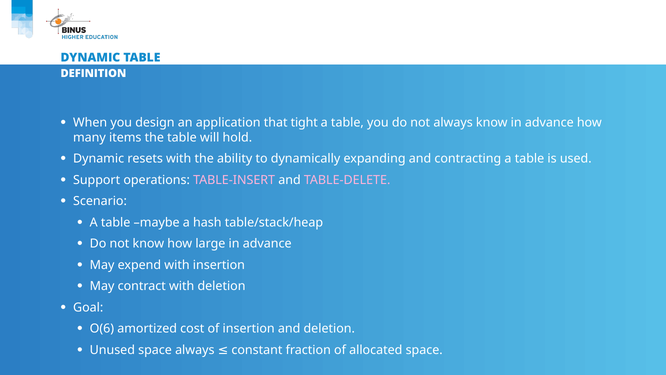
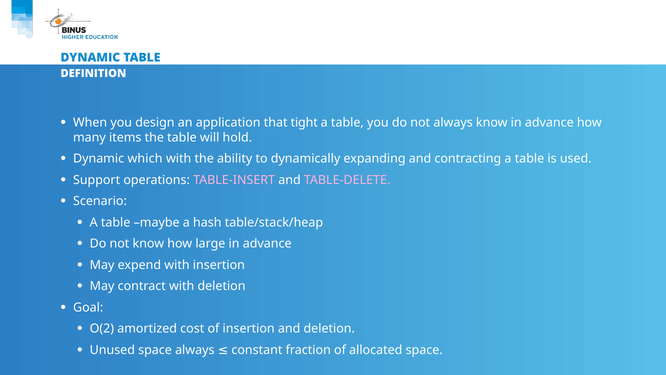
resets: resets -> which (145, 159)
O(6: O(6 -> O(2 (102, 328)
